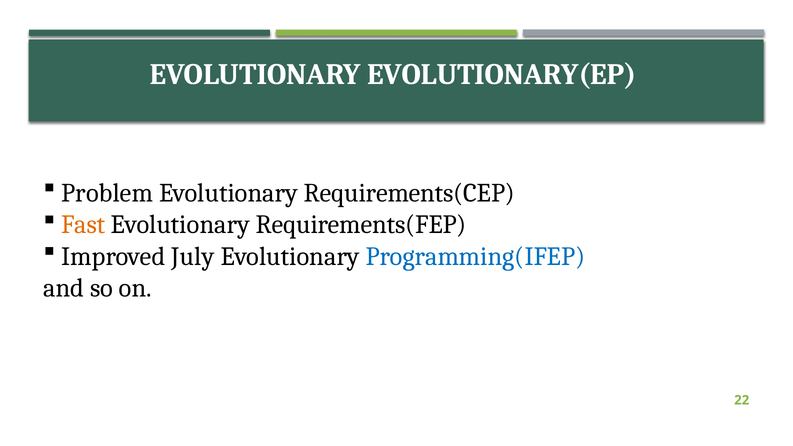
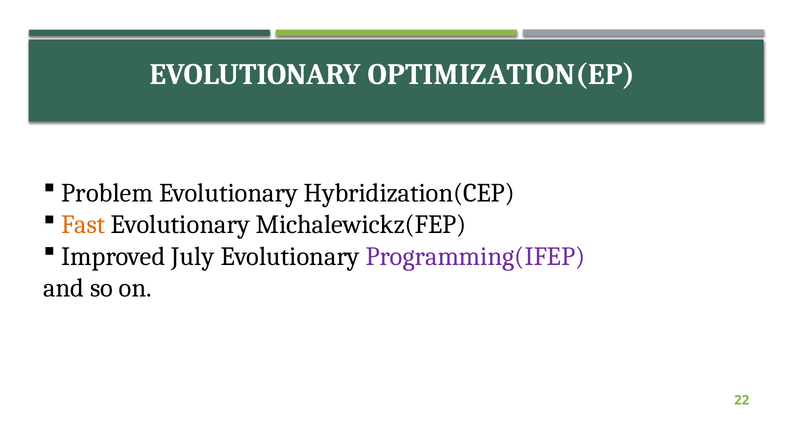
EVOLUTIONARY(EP: EVOLUTIONARY(EP -> OPTIMIZATION(EP (501, 74)
Requirements(CEP: Requirements(CEP -> Hybridization(CEP (409, 193)
Requirements(FEP: Requirements(FEP -> Michalewickz(FEP (361, 225)
Programming(IFEP colour: blue -> purple (475, 256)
